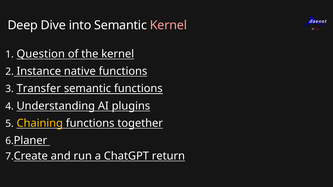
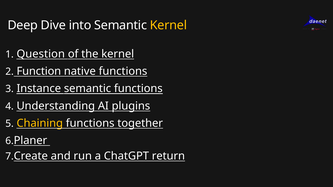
Kernel colour: pink -> yellow (168, 25)
Instance: Instance -> Function (39, 71)
Transfer: Transfer -> Instance (39, 89)
